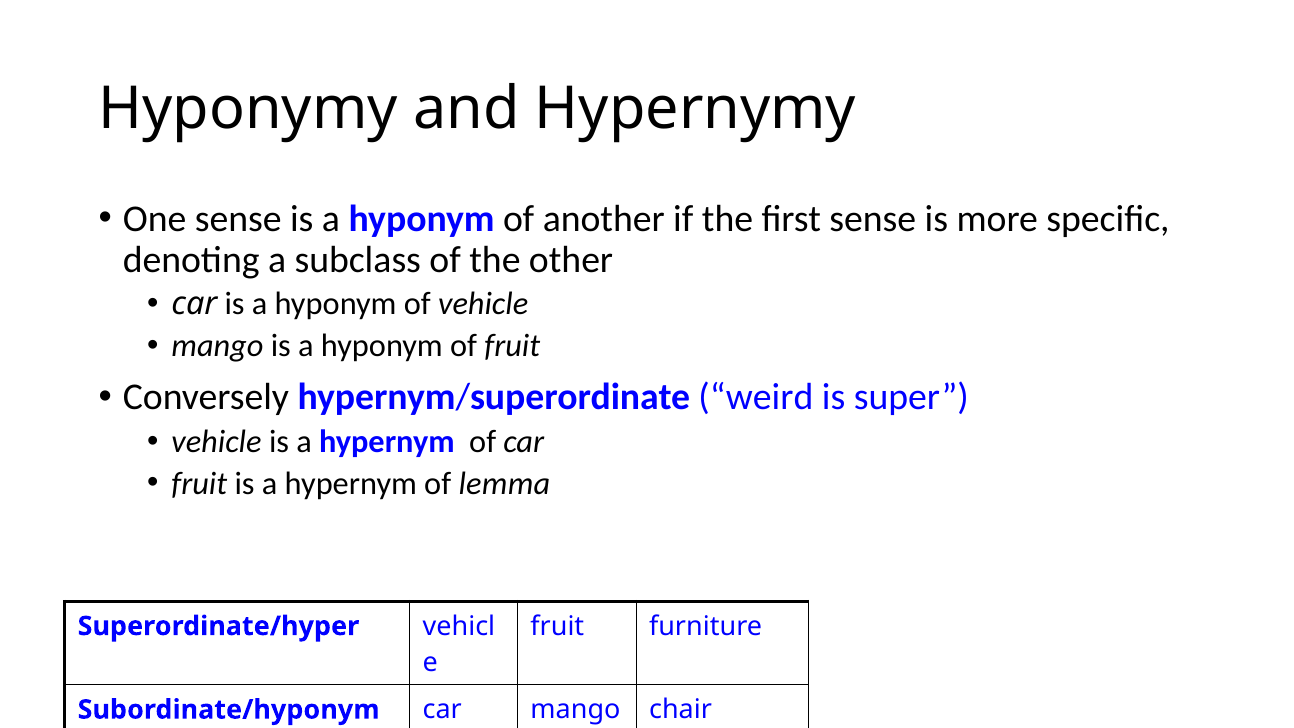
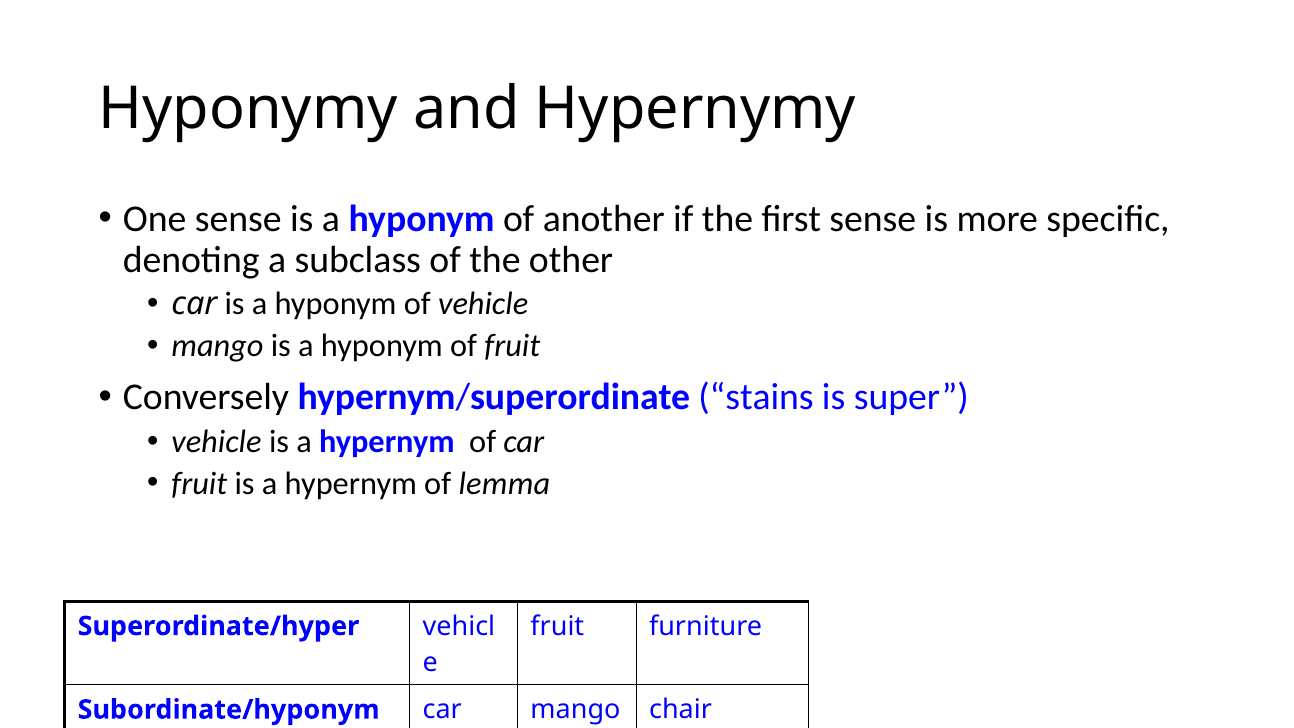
weird: weird -> stains (756, 397)
